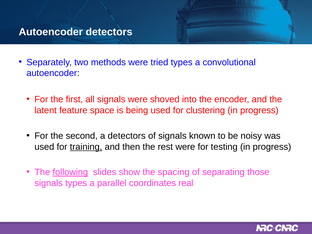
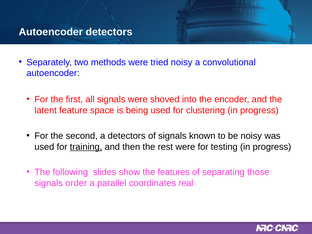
tried types: types -> noisy (182, 62)
following underline: present -> none (70, 172)
spacing: spacing -> features (174, 172)
signals types: types -> order (76, 183)
